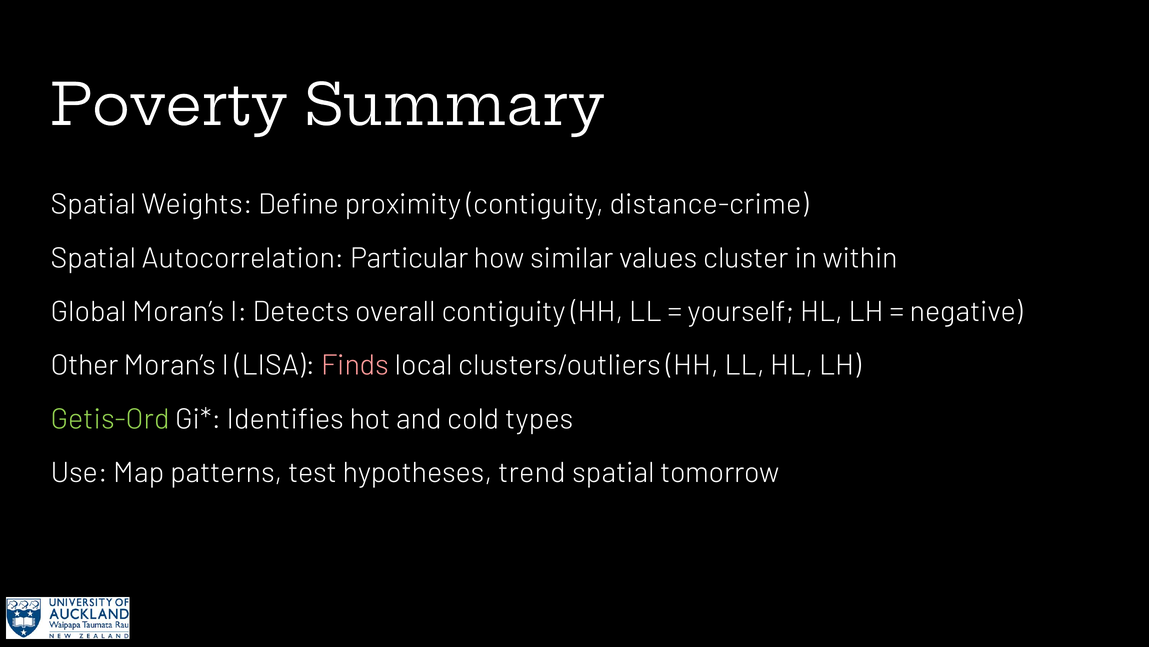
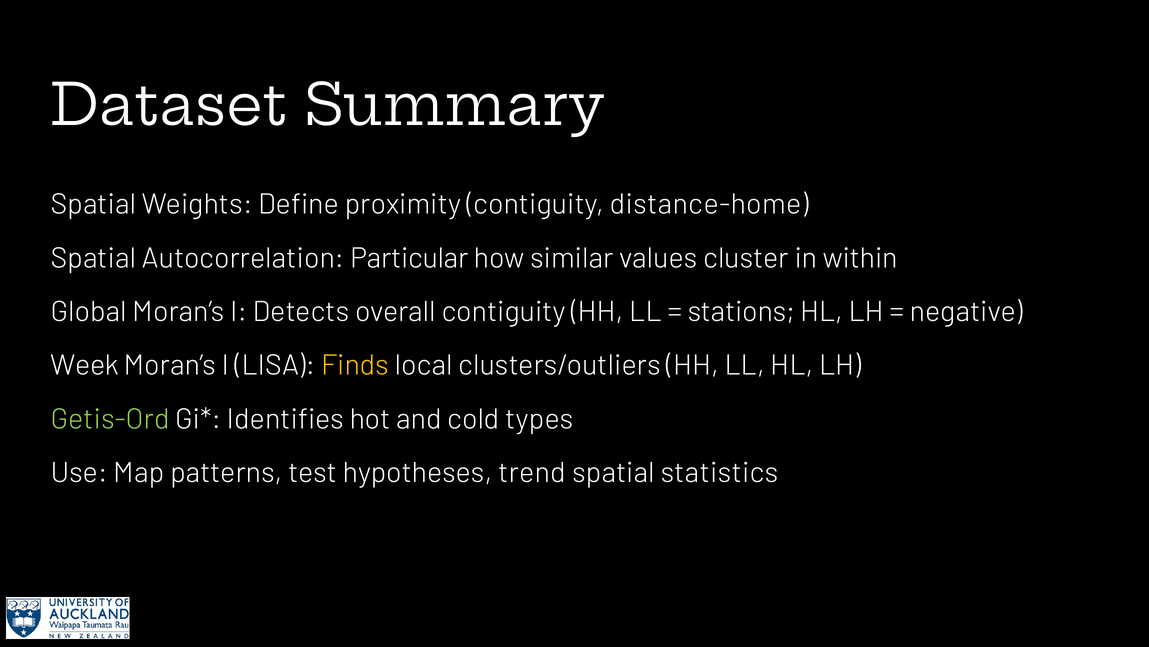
Poverty: Poverty -> Dataset (169, 106)
distance-crime: distance-crime -> distance-home (709, 204)
yourself: yourself -> stations (741, 311)
Other: Other -> Week (85, 365)
Finds colour: pink -> yellow (355, 365)
tomorrow: tomorrow -> statistics (720, 472)
